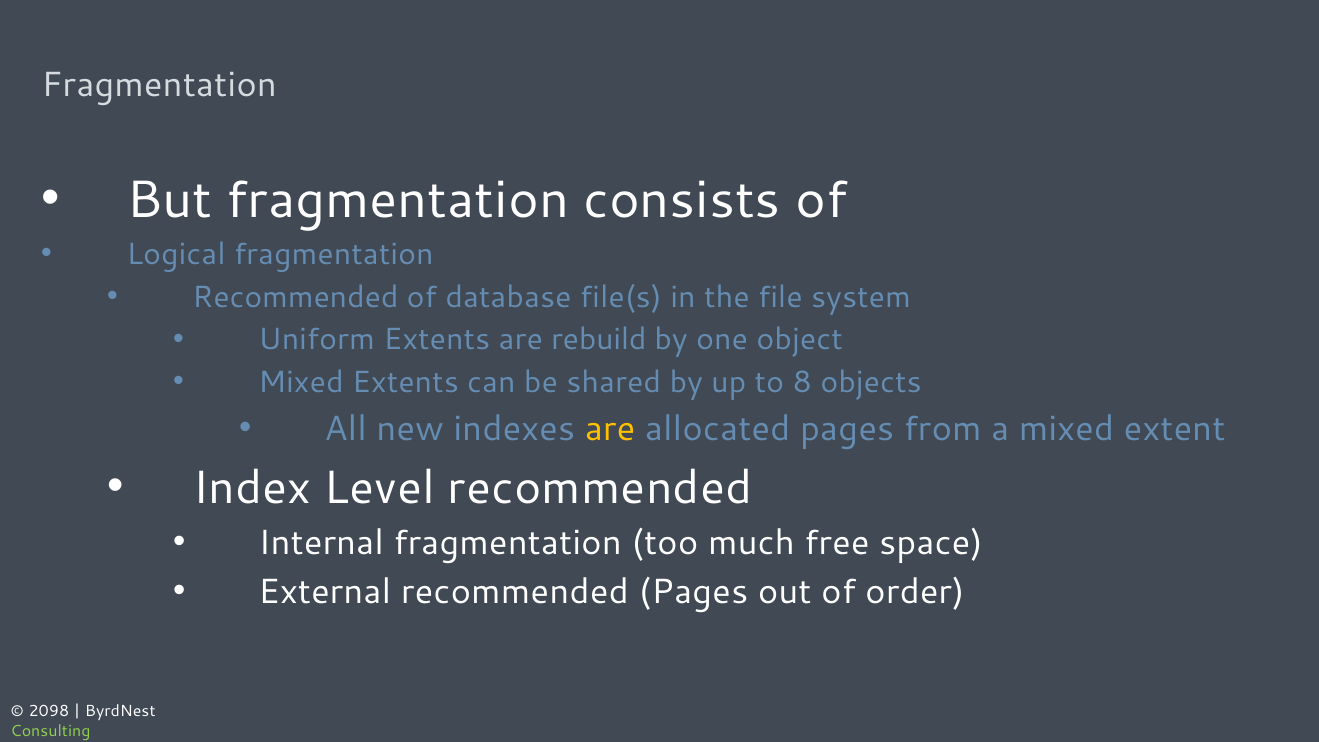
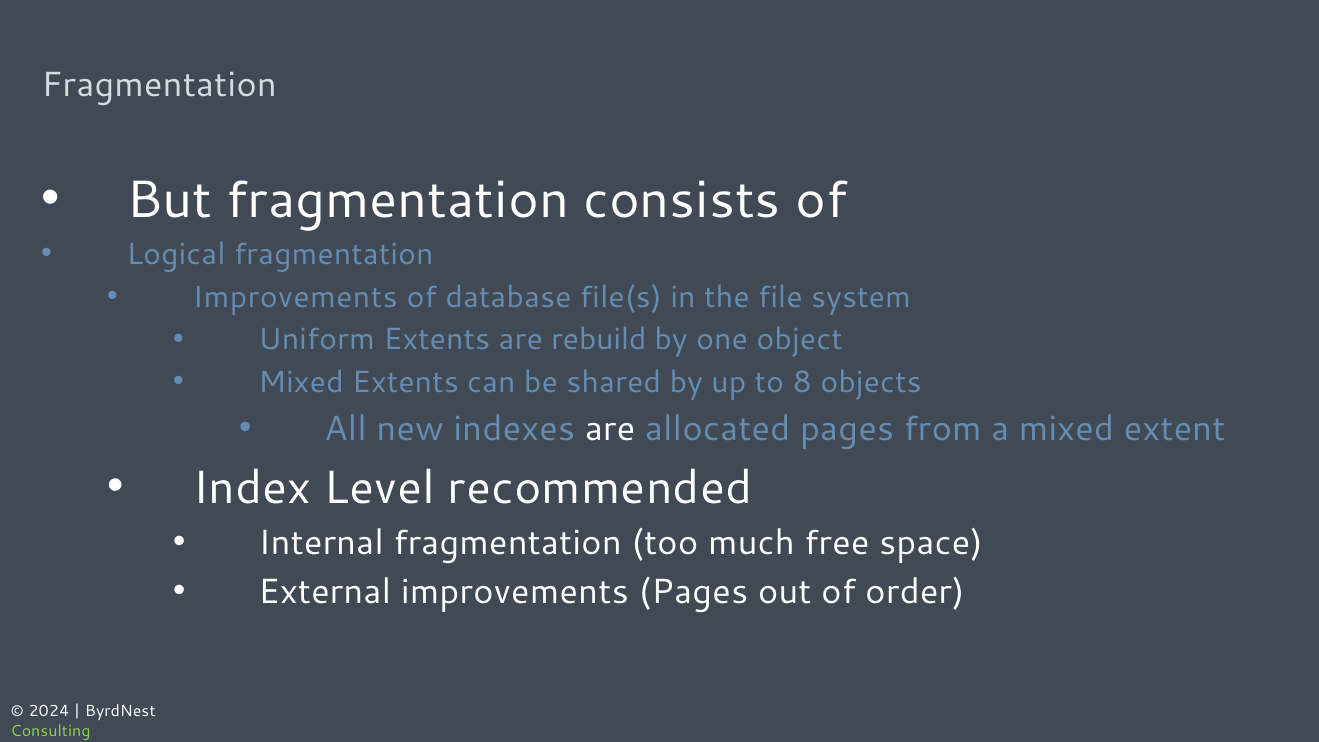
Recommended: Recommended -> Improvements (295, 297)
are colour: yellow -> white (610, 429)
External recommended: recommended -> improvements (515, 592)
2098: 2098 -> 2024 (49, 712)
